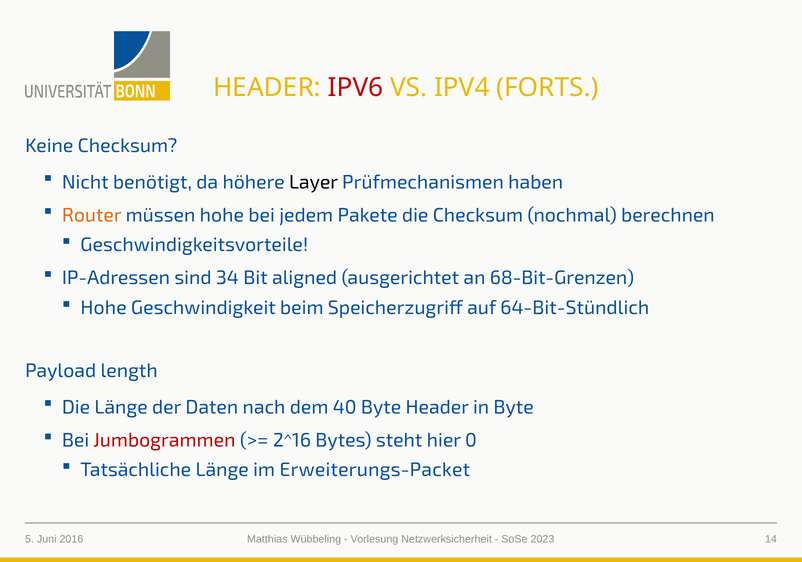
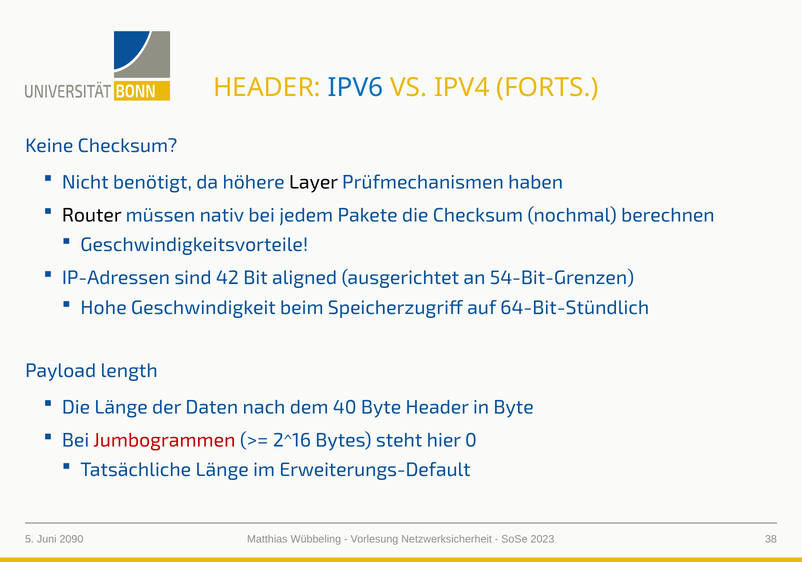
IPV6 colour: red -> blue (356, 88)
Router colour: orange -> black (92, 215)
müssen hohe: hohe -> nativ (222, 215)
34: 34 -> 42 (227, 278)
68-Bit-Grenzen: 68-Bit-Grenzen -> 54-Bit-Grenzen (562, 278)
Erweiterungs-Packet: Erweiterungs-Packet -> Erweiterungs-Default (375, 470)
2016: 2016 -> 2090 (71, 540)
14: 14 -> 38 (771, 540)
